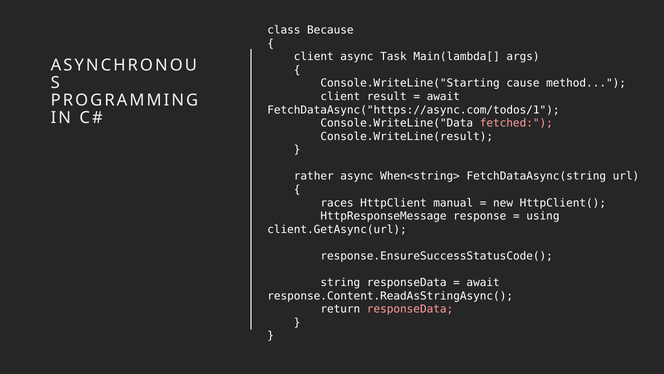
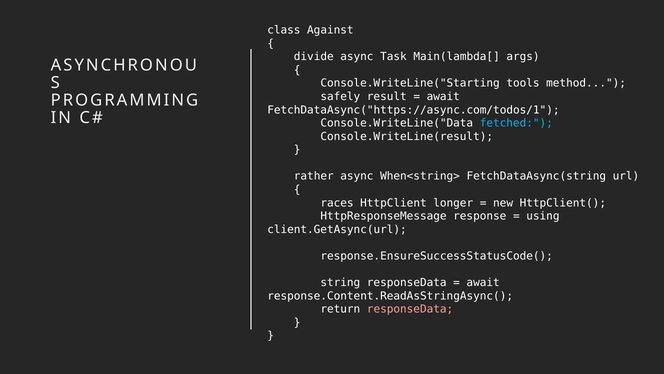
Because: Because -> Against (330, 30)
client: client -> divide (314, 57)
cause: cause -> tools (523, 83)
client: client -> safely (340, 96)
fetched colour: pink -> light blue (516, 123)
manual: manual -> longer (453, 203)
